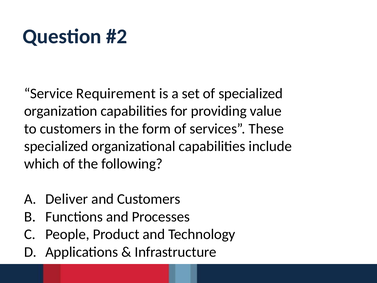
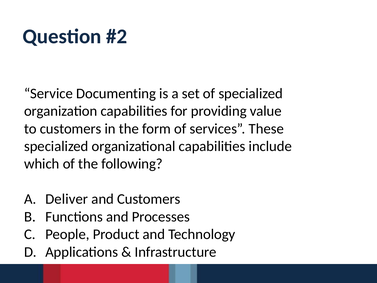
Requirement: Requirement -> Documenting (116, 93)
